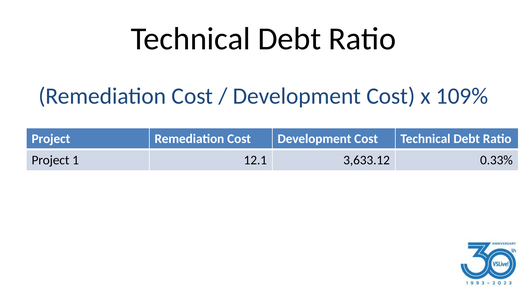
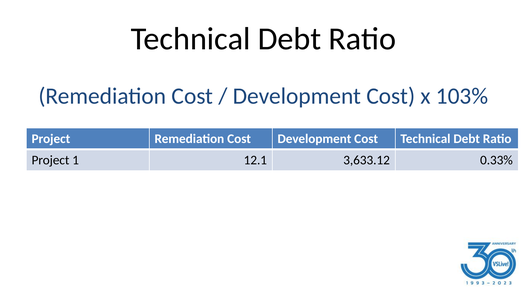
109%: 109% -> 103% (462, 96)
